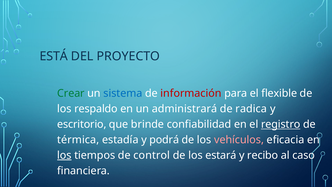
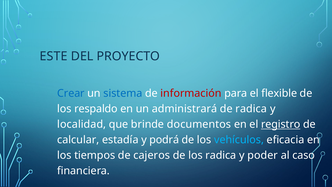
ESTÁ: ESTÁ -> ESTE (54, 56)
Crear colour: green -> blue (71, 93)
escritorio: escritorio -> localidad (82, 124)
confiabilidad: confiabilidad -> documentos (199, 124)
térmica: térmica -> calcular (78, 140)
vehículos colour: pink -> light blue (239, 140)
los underline: present -> none (64, 155)
control: control -> cajeros (152, 155)
los estará: estará -> radica (221, 155)
recibo: recibo -> poder (263, 155)
